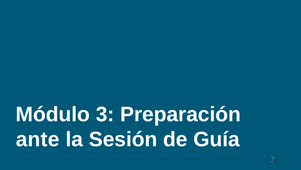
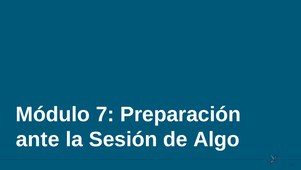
3: 3 -> 7 (105, 114)
Guía: Guía -> Algo (216, 139)
